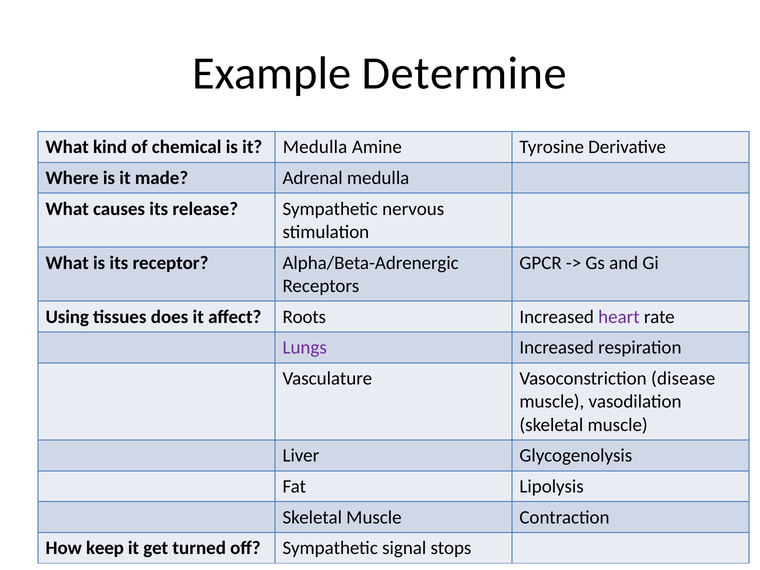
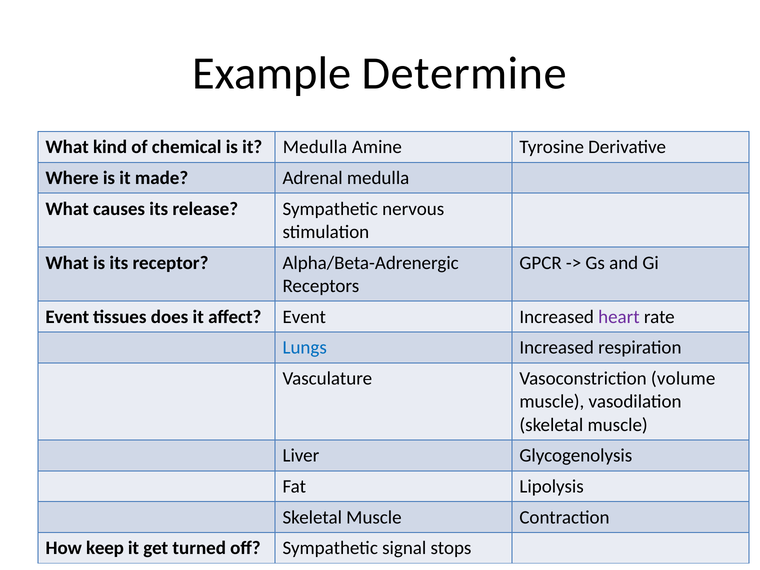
Using: Using -> Event (67, 317)
affect Roots: Roots -> Event (304, 317)
Lungs colour: purple -> blue (305, 348)
disease: disease -> volume (683, 378)
